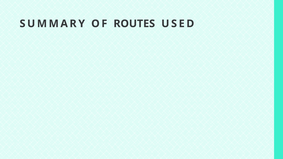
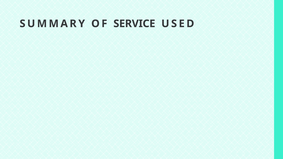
ROUTES: ROUTES -> SERVICE (134, 24)
